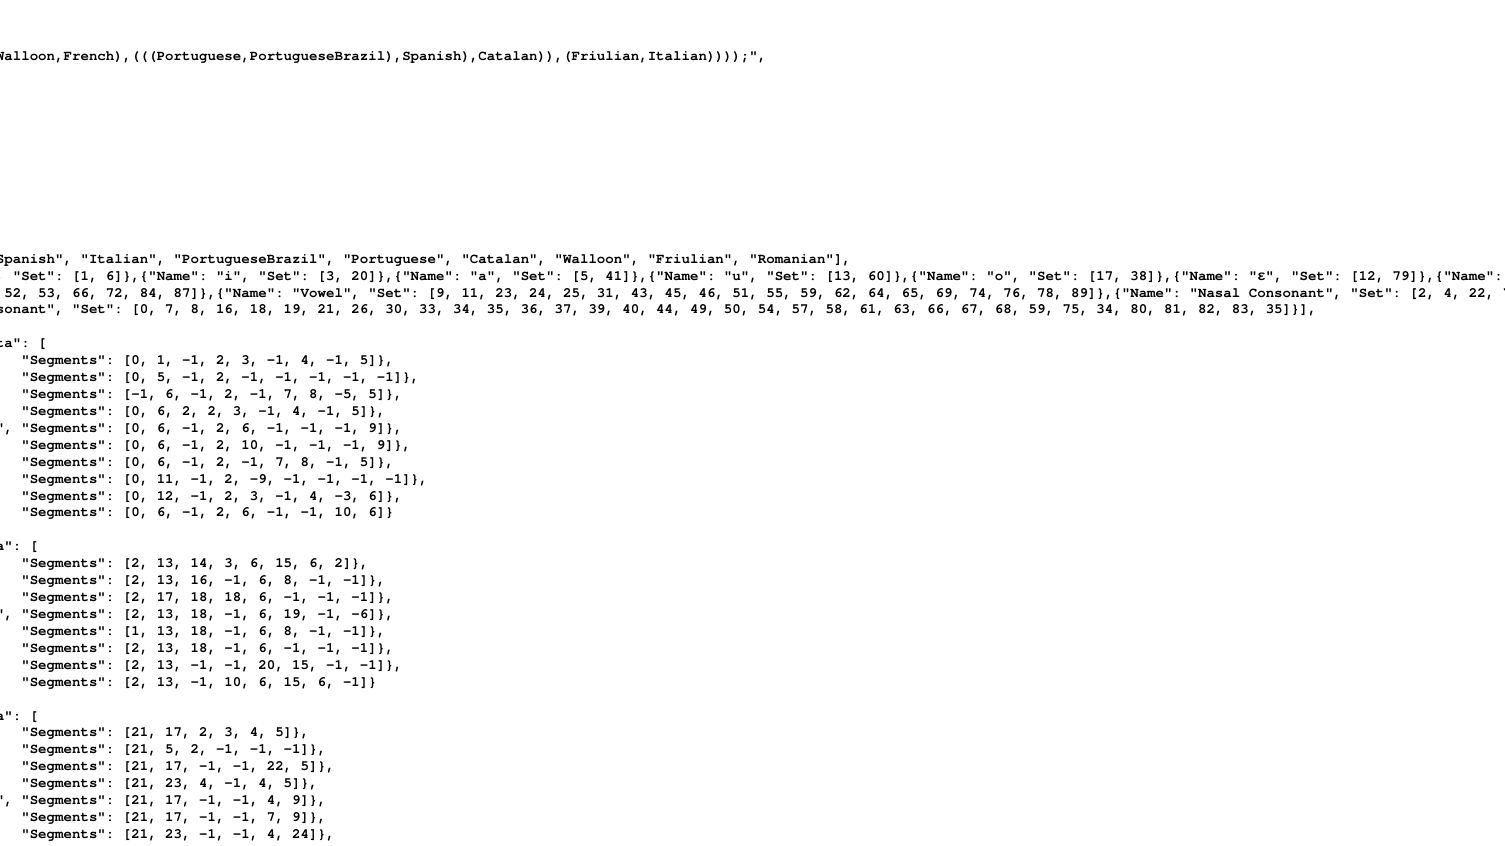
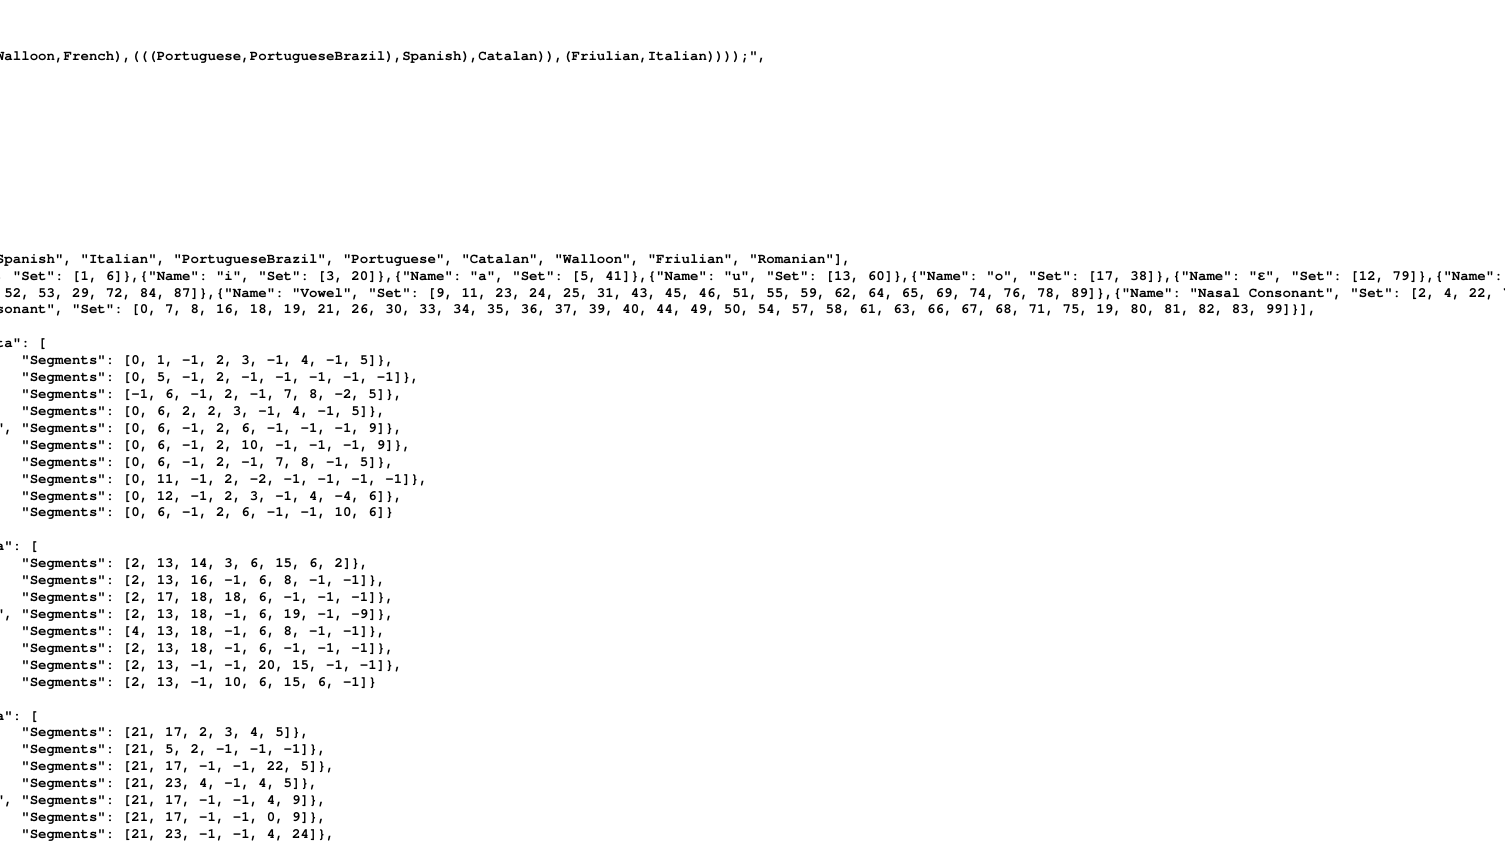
53 66: 66 -> 29 (85, 293)
68 59: 59 -> 71 (1041, 310)
75 34: 34 -> 19 (1109, 310)
83 35: 35 -> 99 (1291, 310)
8 -5: -5 -> -2 (347, 394)
2 -9: -9 -> -2 (263, 479)
-3: -3 -> -4 (347, 496)
-6: -6 -> -9 (373, 614)
Segments 1: 1 -> 4 (136, 631)
17 -1 -1 7: 7 -> 0 (275, 817)
